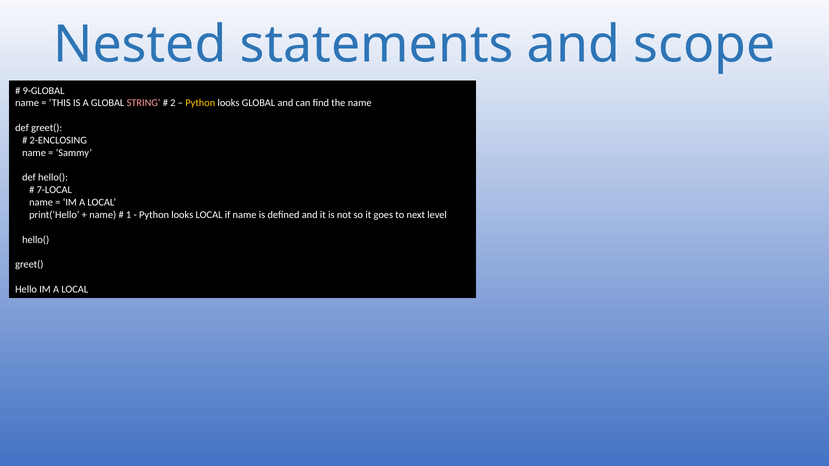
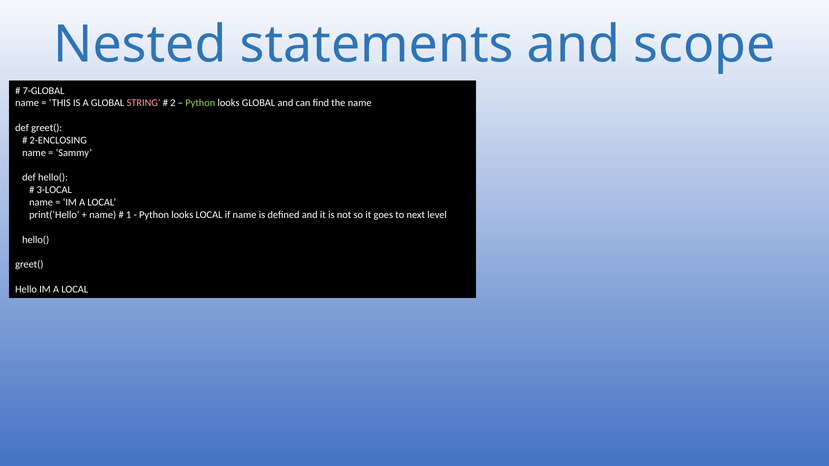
9-GLOBAL: 9-GLOBAL -> 7-GLOBAL (44, 91)
Python colour: yellow -> light green (200, 103)
7-LOCAL: 7-LOCAL -> 3-LOCAL (54, 190)
